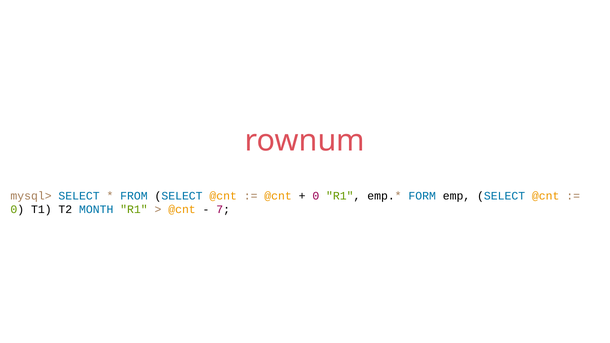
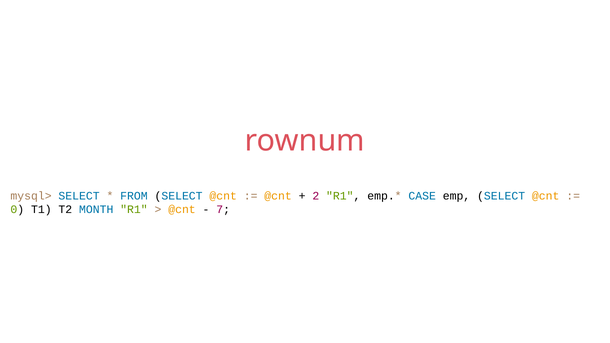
0: 0 -> 2 (316, 196)
FORM: FORM -> CASE (422, 196)
